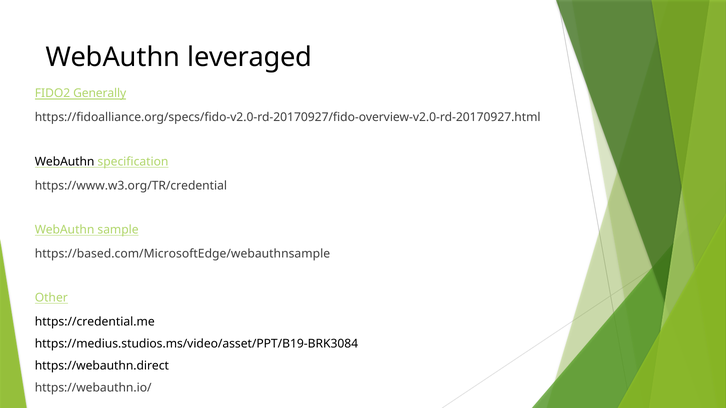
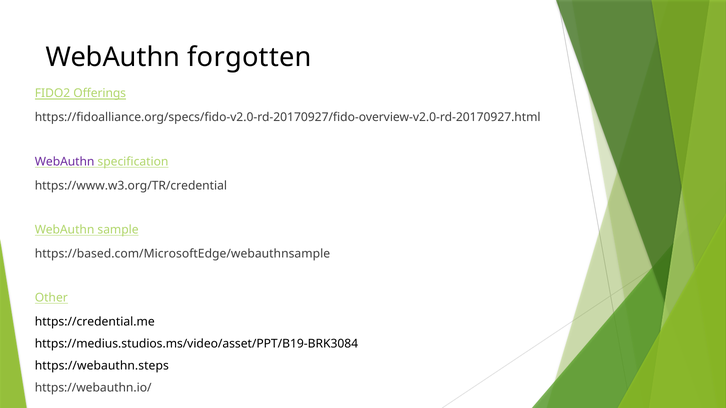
leveraged: leveraged -> forgotten (249, 57)
Generally: Generally -> Offerings (100, 94)
WebAuthn colour: black -> purple (65, 162)
https://webauthn.direct: https://webauthn.direct -> https://webauthn.steps (102, 366)
